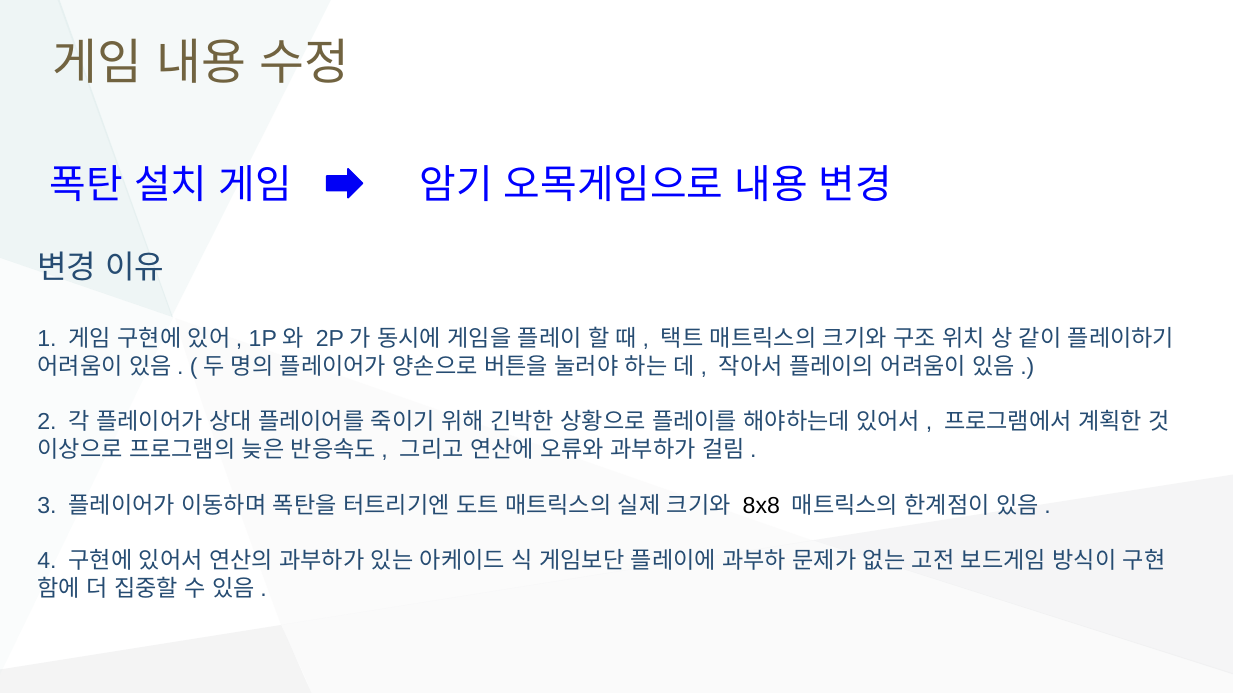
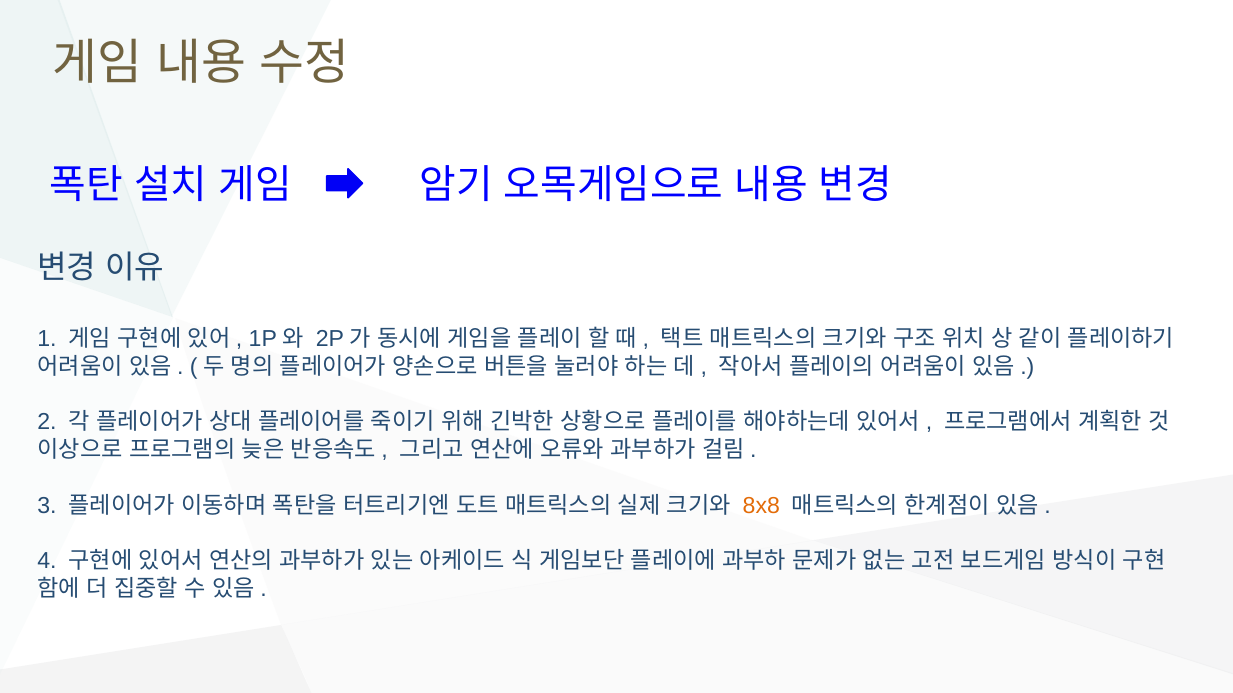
8x8 colour: black -> orange (761, 506)
